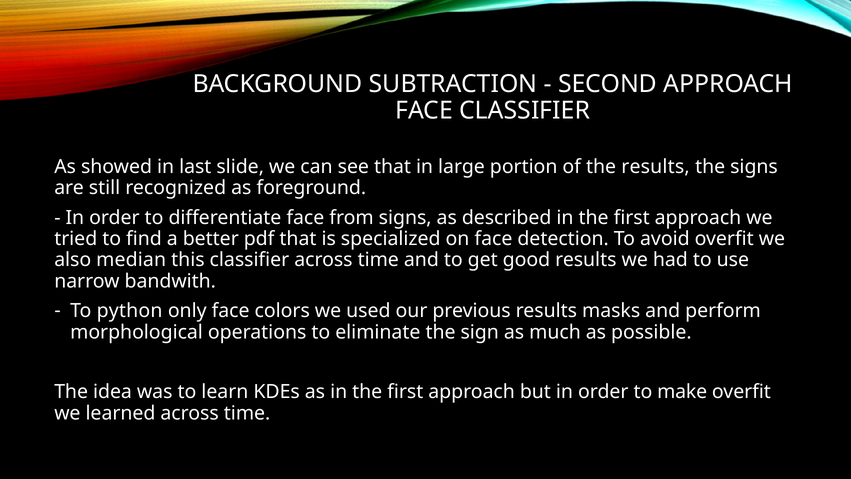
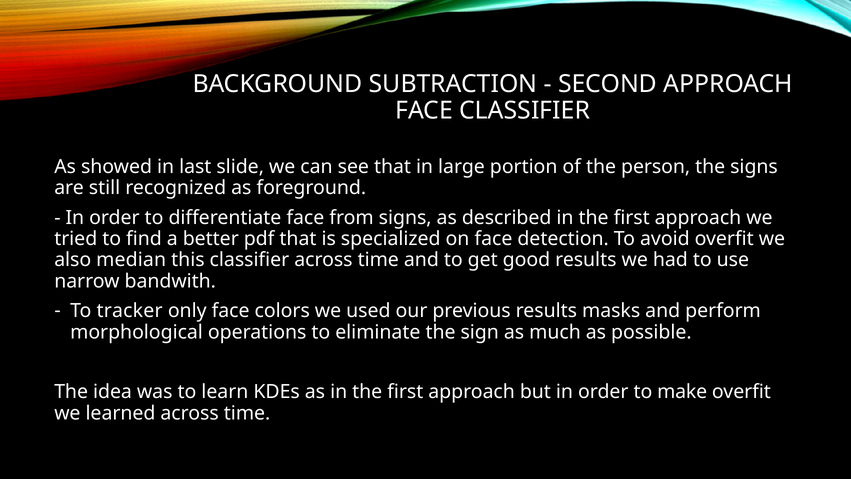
the results: results -> person (656, 167)
python: python -> tracker (130, 311)
